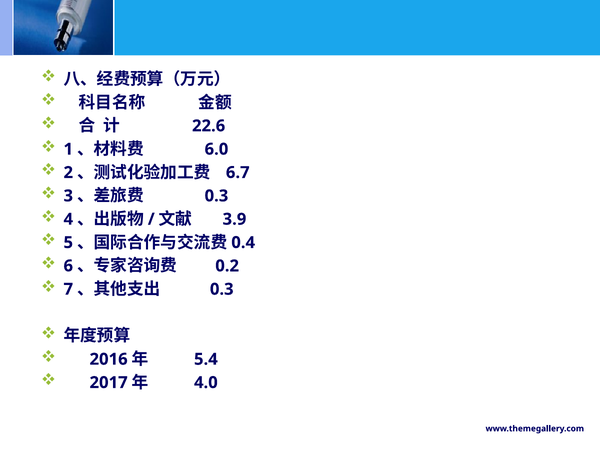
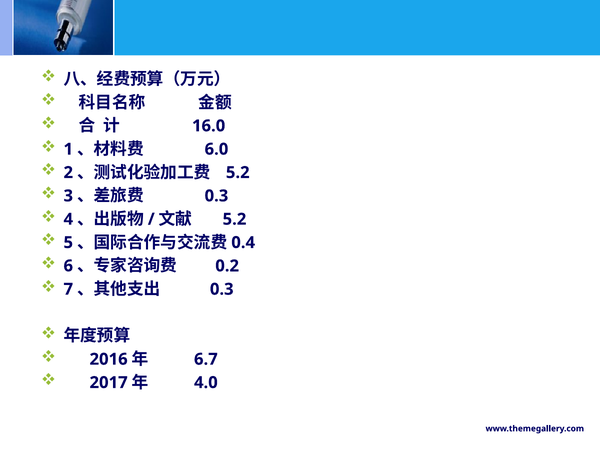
22.6: 22.6 -> 16.0 (209, 126)
6.7: 6.7 -> 5.2 (238, 173)
3.9: 3.9 -> 5.2 (234, 219)
5.4: 5.4 -> 6.7 (206, 359)
